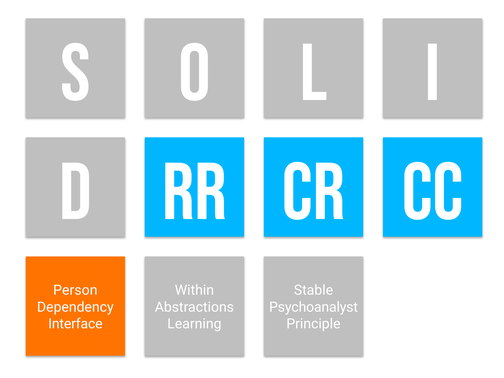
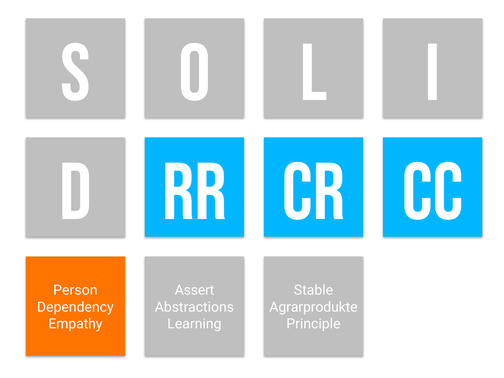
Within: Within -> Assert (194, 290)
Psychoanalyst: Psychoanalyst -> Agrarprodukte (314, 307)
Interface: Interface -> Empathy (75, 324)
